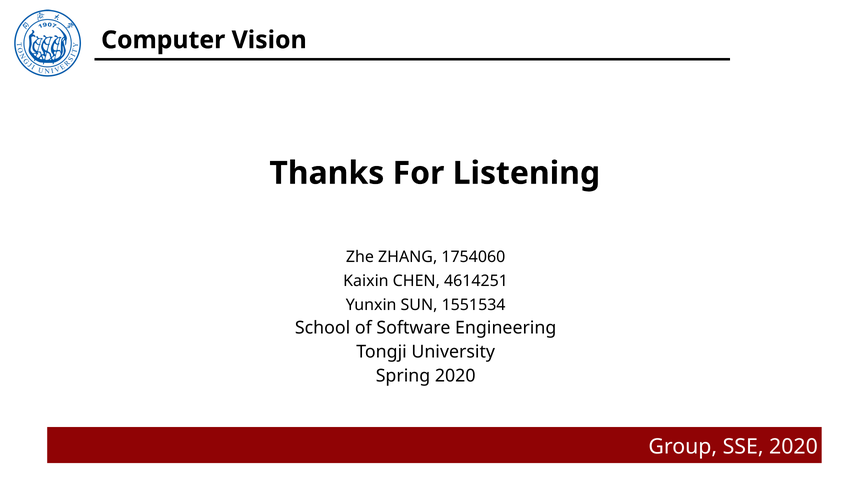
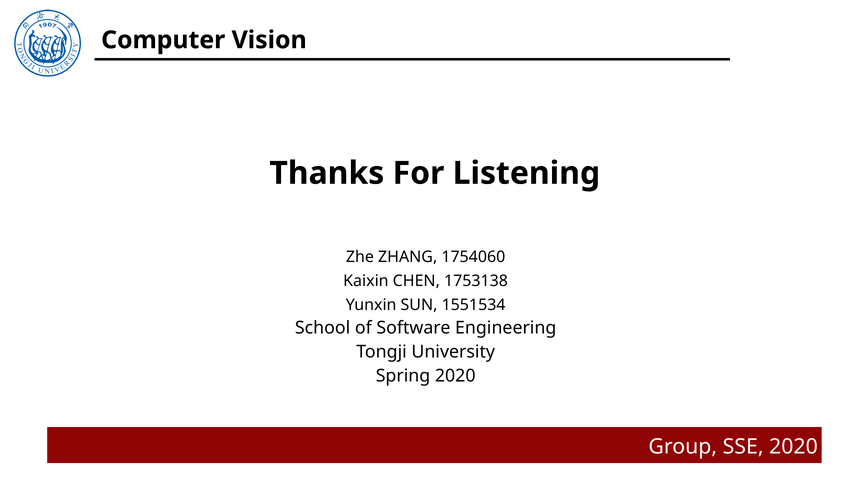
4614251: 4614251 -> 1753138 (476, 281)
